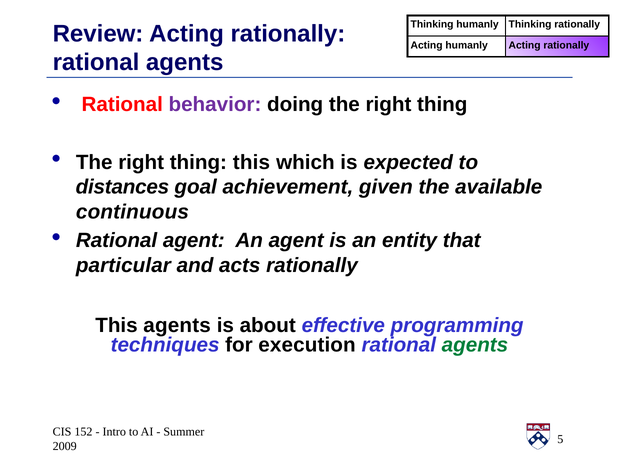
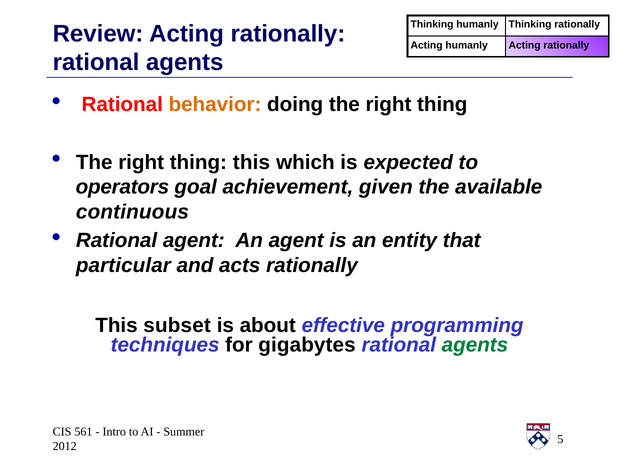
behavior colour: purple -> orange (215, 105)
distances: distances -> operators (122, 187)
This agents: agents -> subset (177, 326)
execution: execution -> gigabytes (307, 345)
152: 152 -> 561 (83, 432)
2009: 2009 -> 2012 (65, 447)
